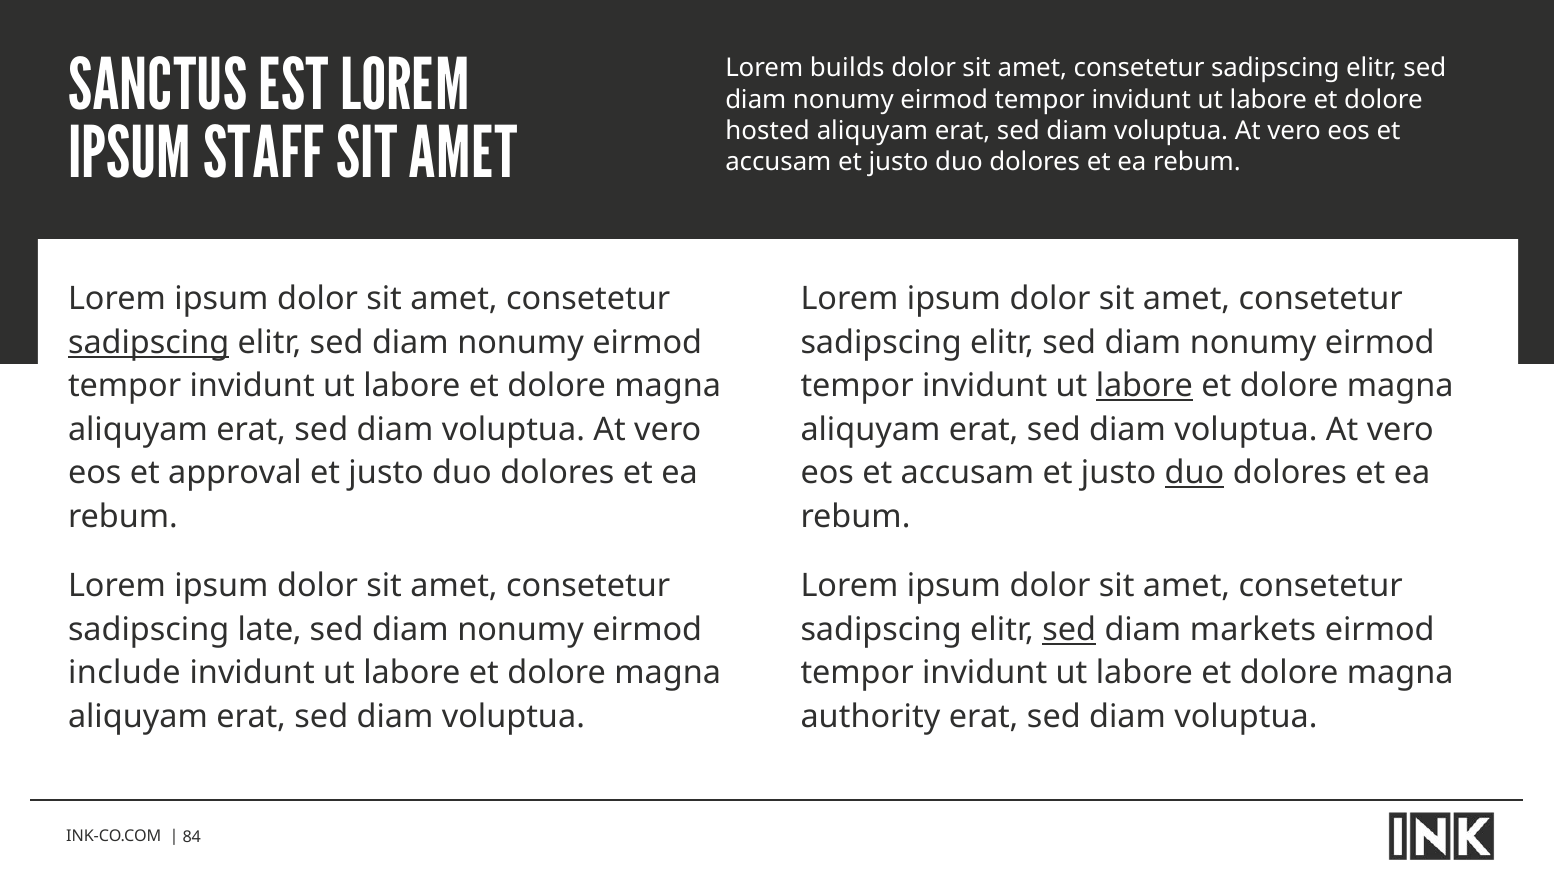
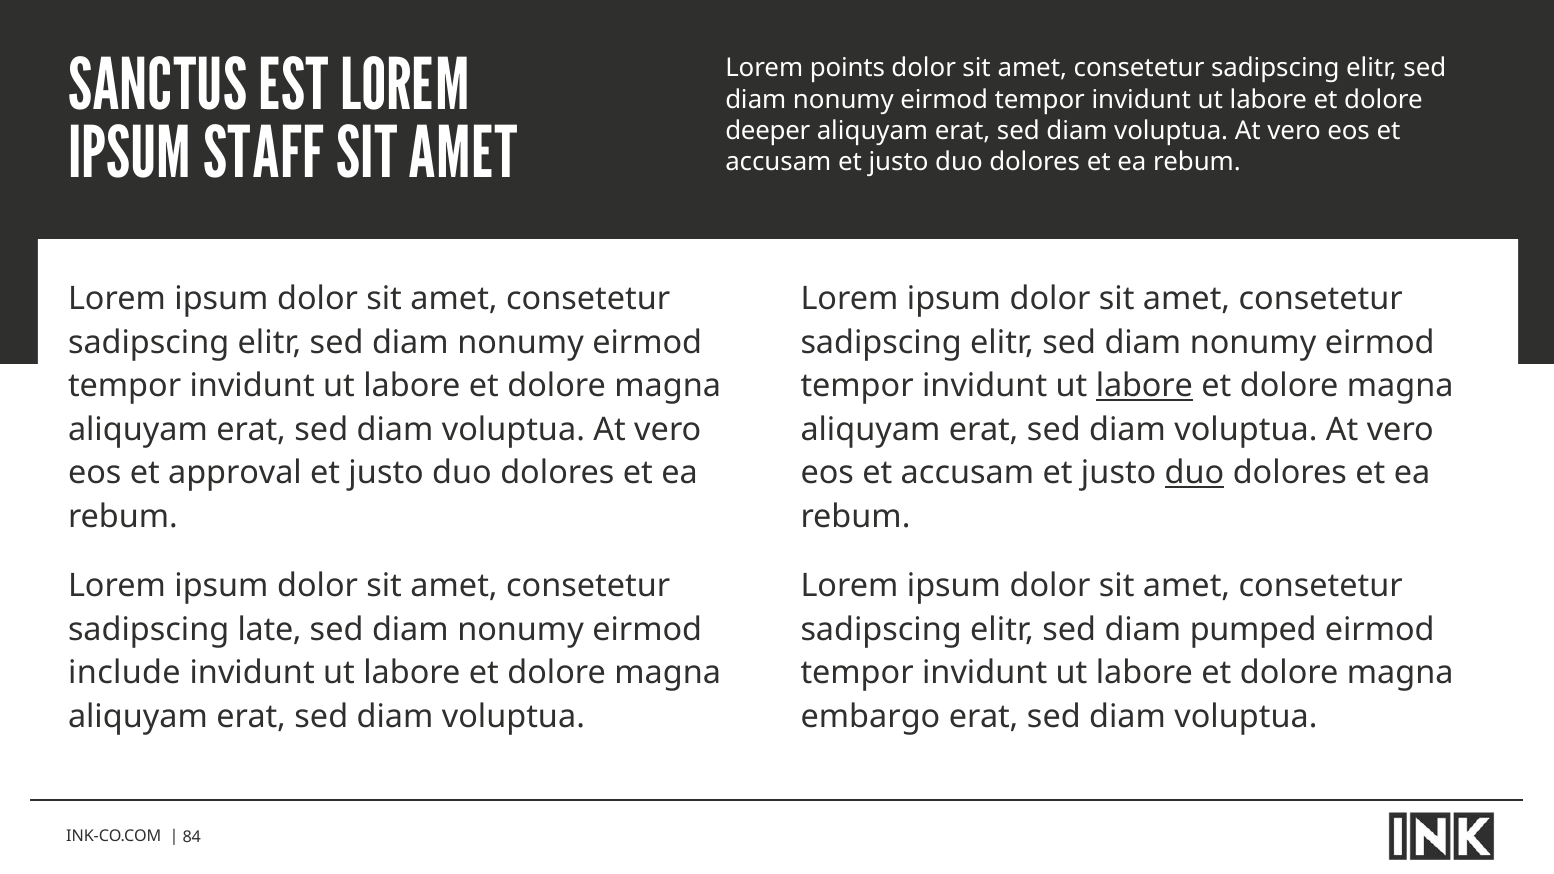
builds: builds -> points (847, 68)
hosted: hosted -> deeper (768, 131)
sadipscing underline: present -> none (149, 343)
sed underline: present -> none (1069, 630)
markets: markets -> pumped (1253, 630)
authority: authority -> embargo (870, 717)
